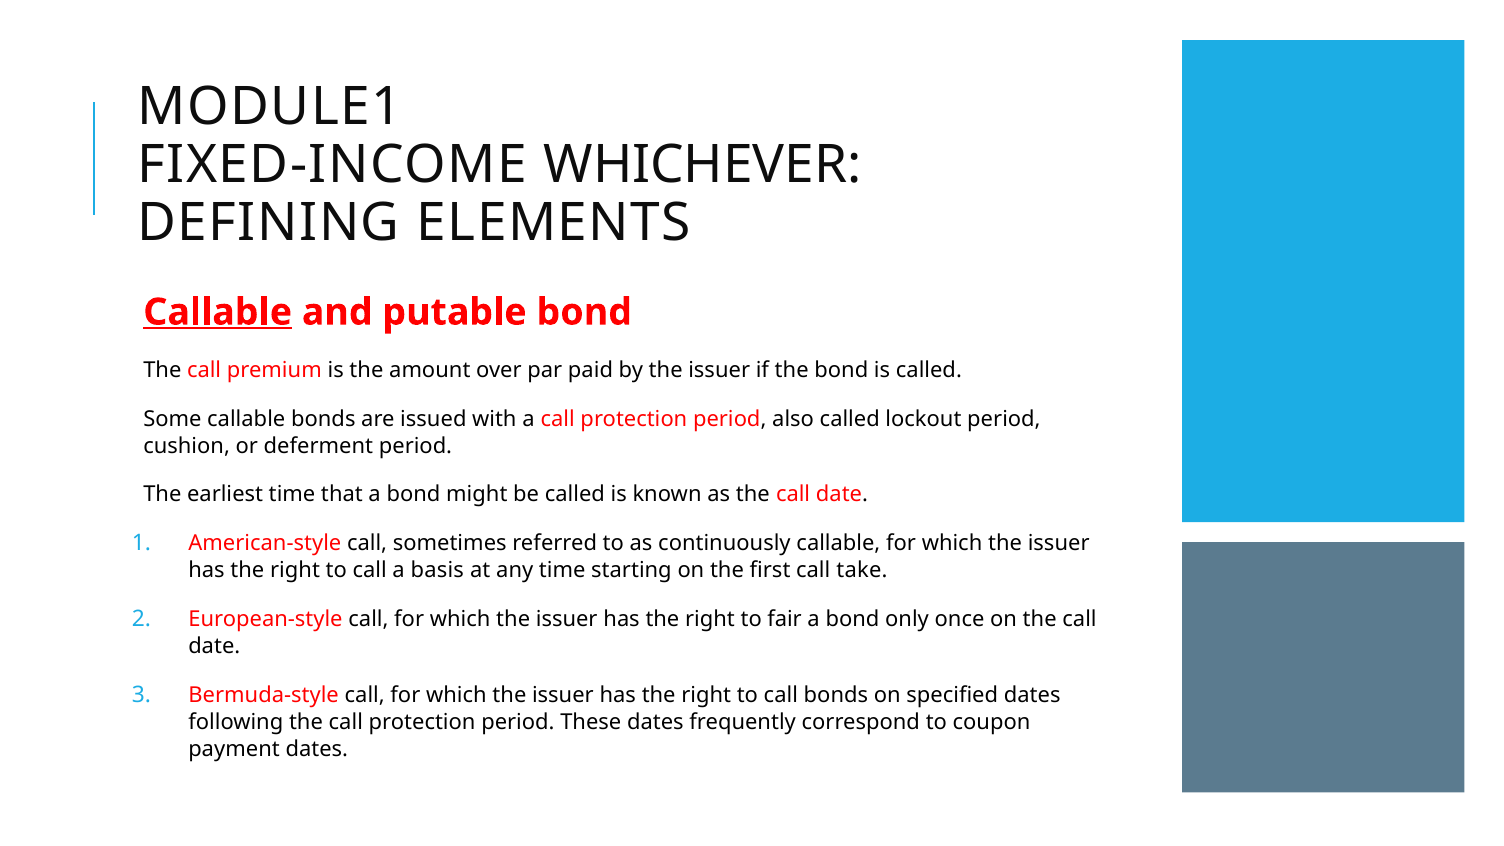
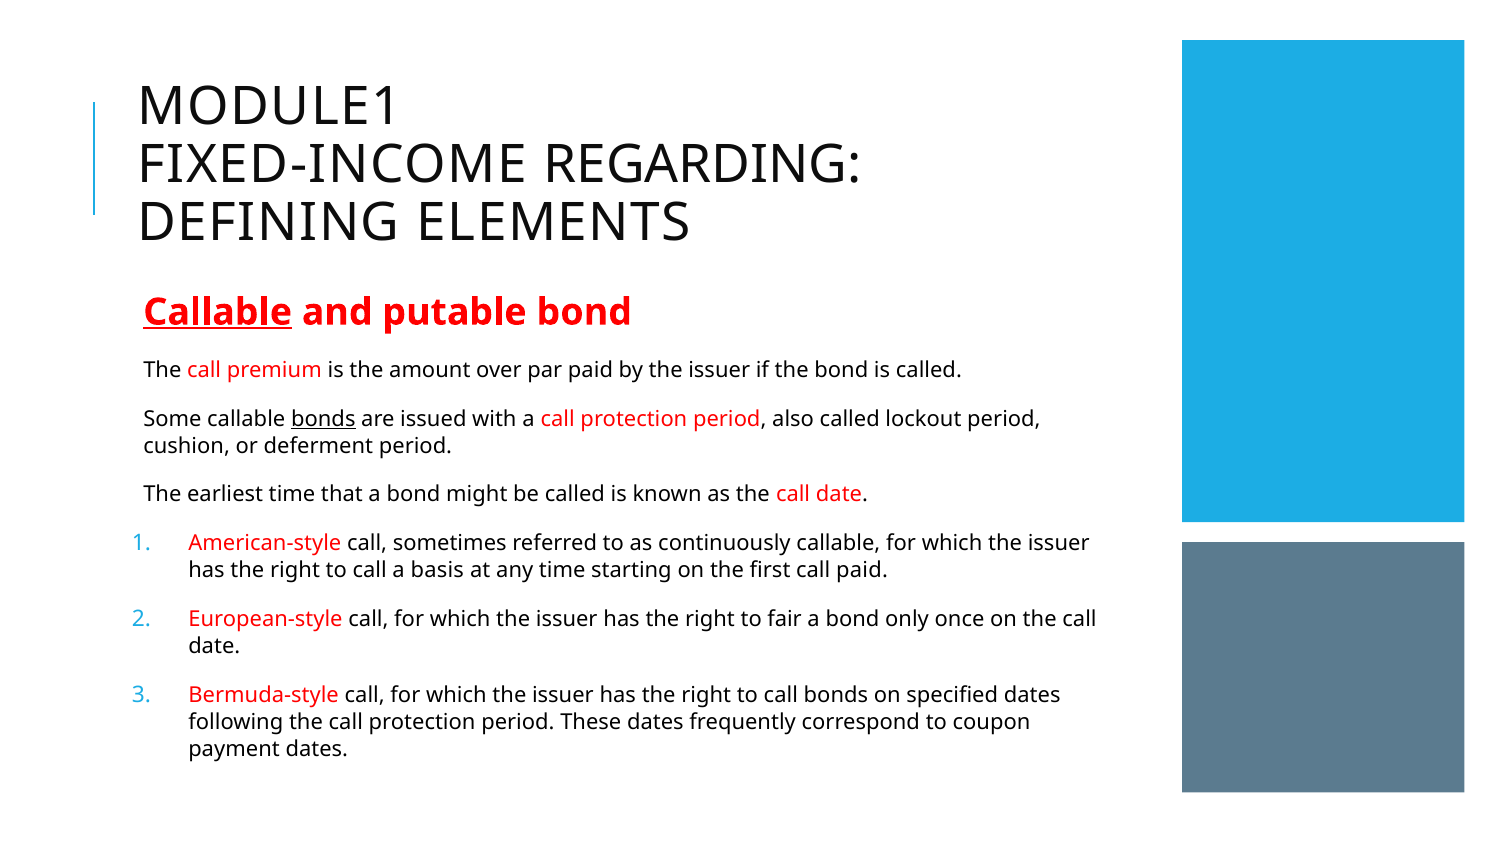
WHICHEVER: WHICHEVER -> REGARDING (703, 165)
bonds underline: none -> present (323, 419)
call take: take -> paid (862, 570)
